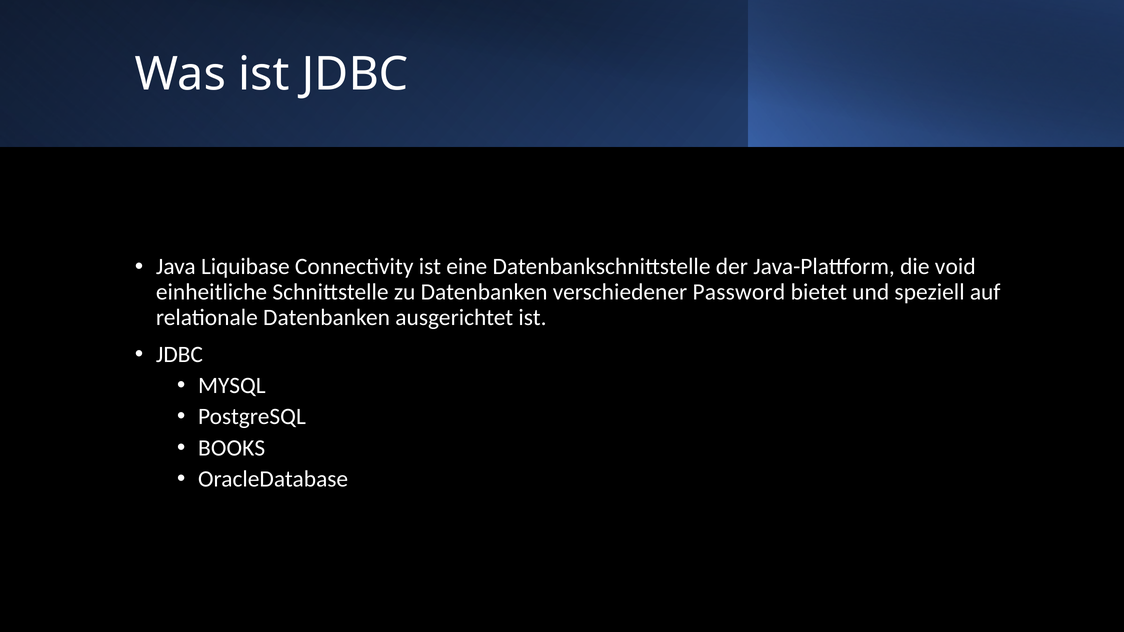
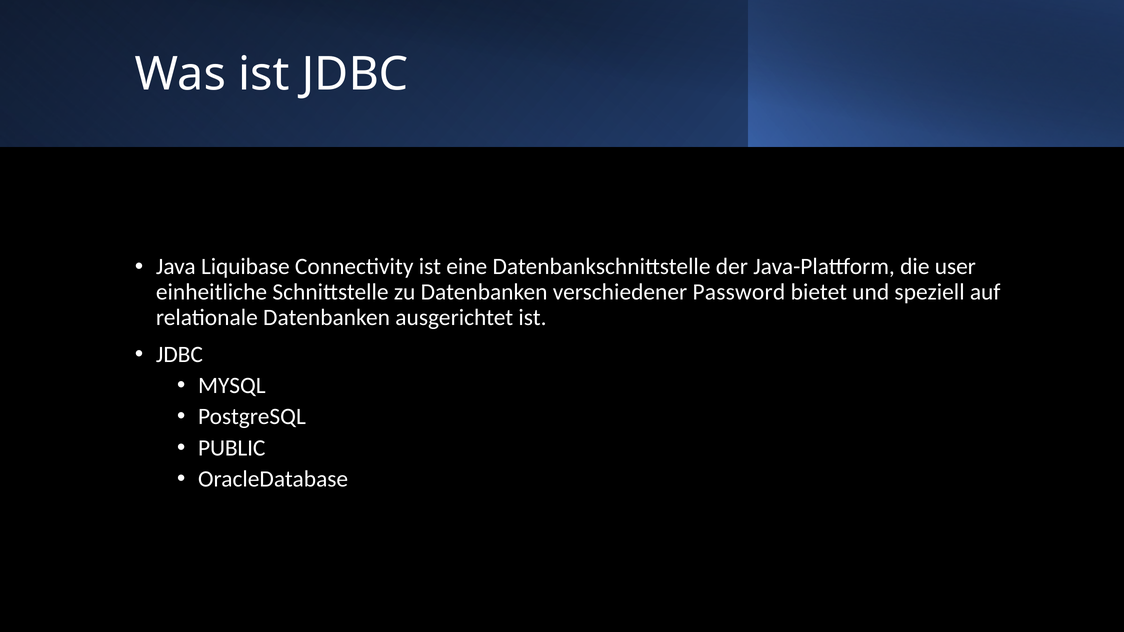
void: void -> user (955, 267)
BOOKS: BOOKS -> PUBLIC (232, 448)
